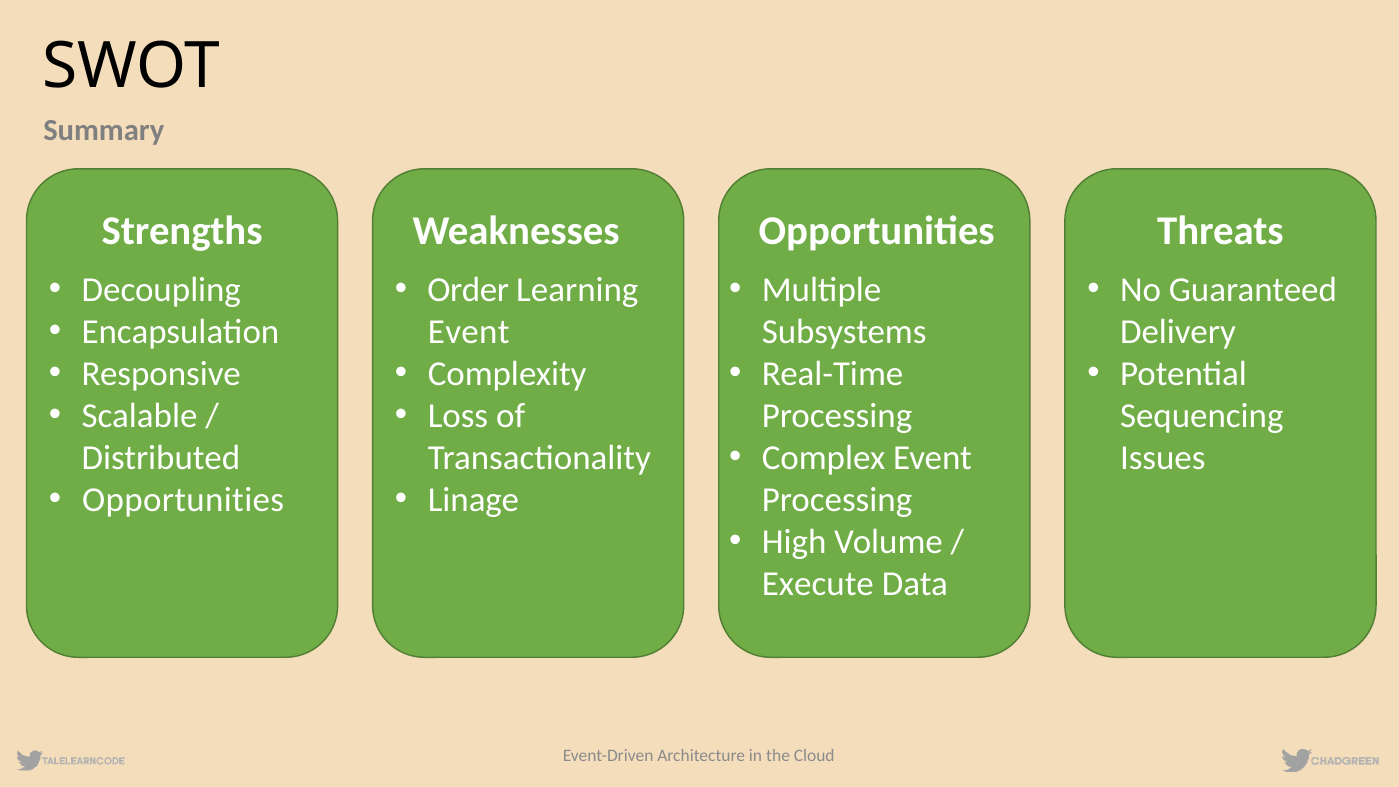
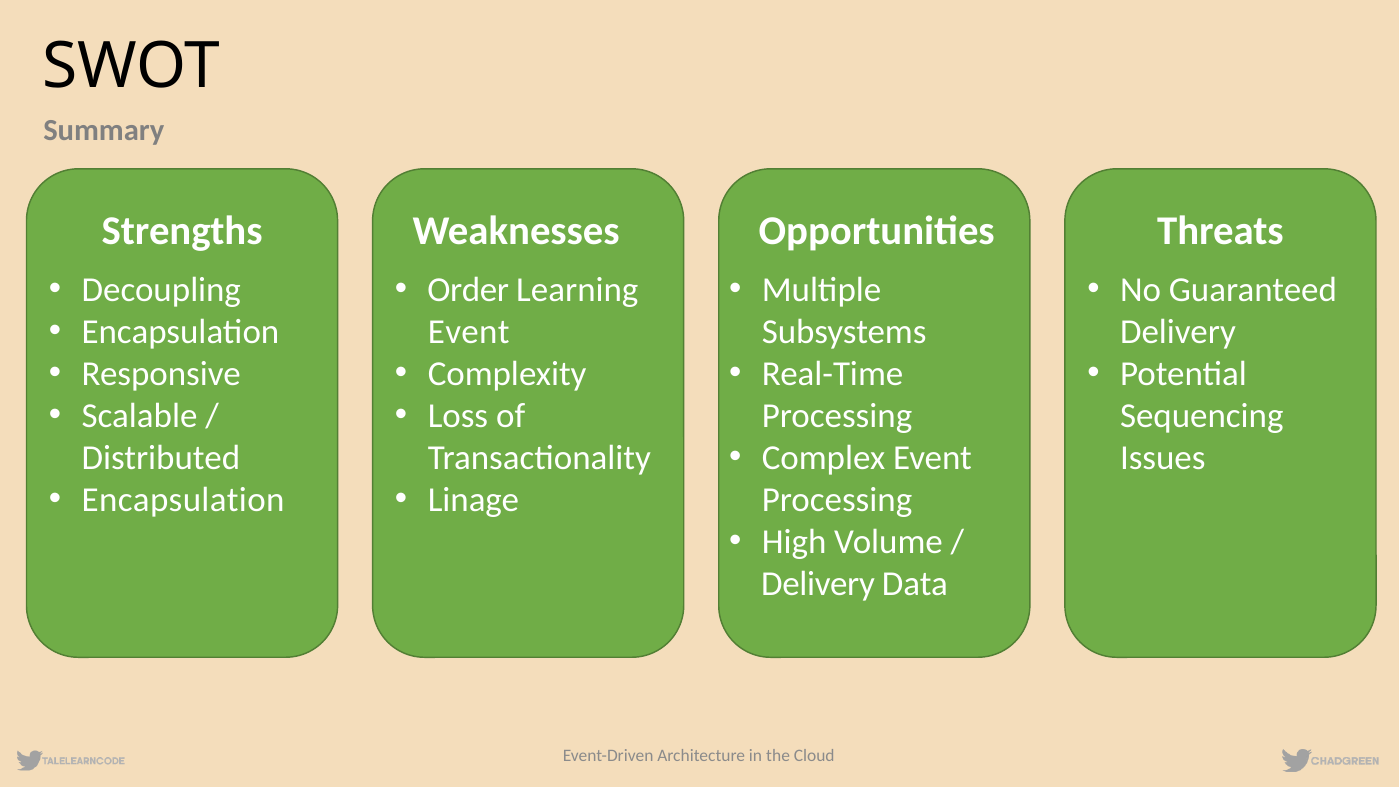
Opportunities: Opportunities -> Encapsulation (183, 500)
Execute: Execute -> Delivery (818, 584)
